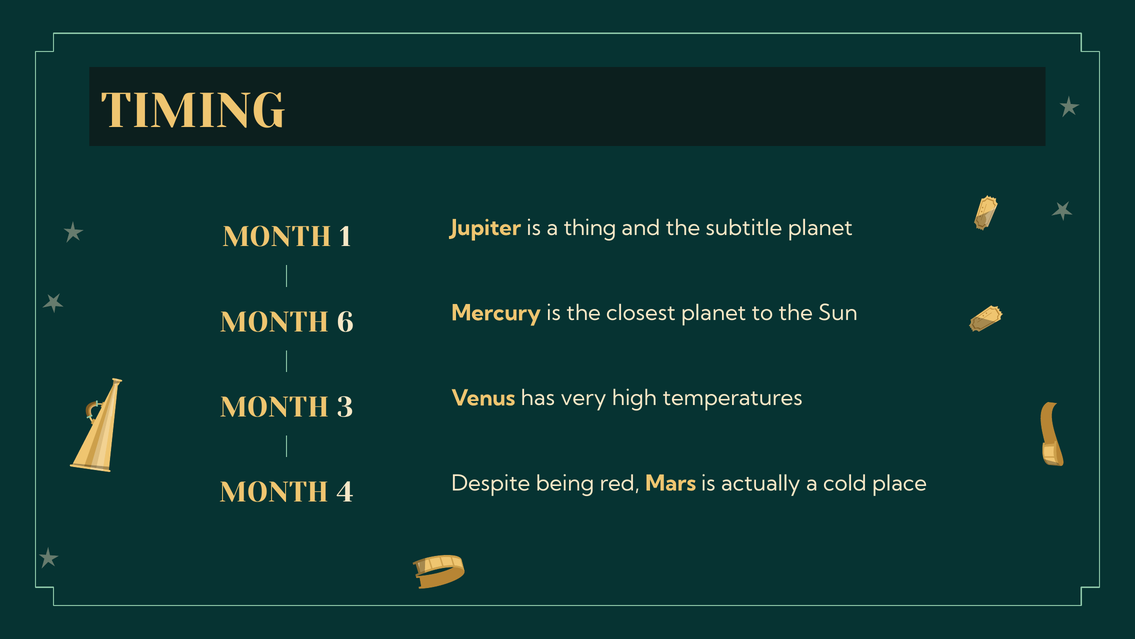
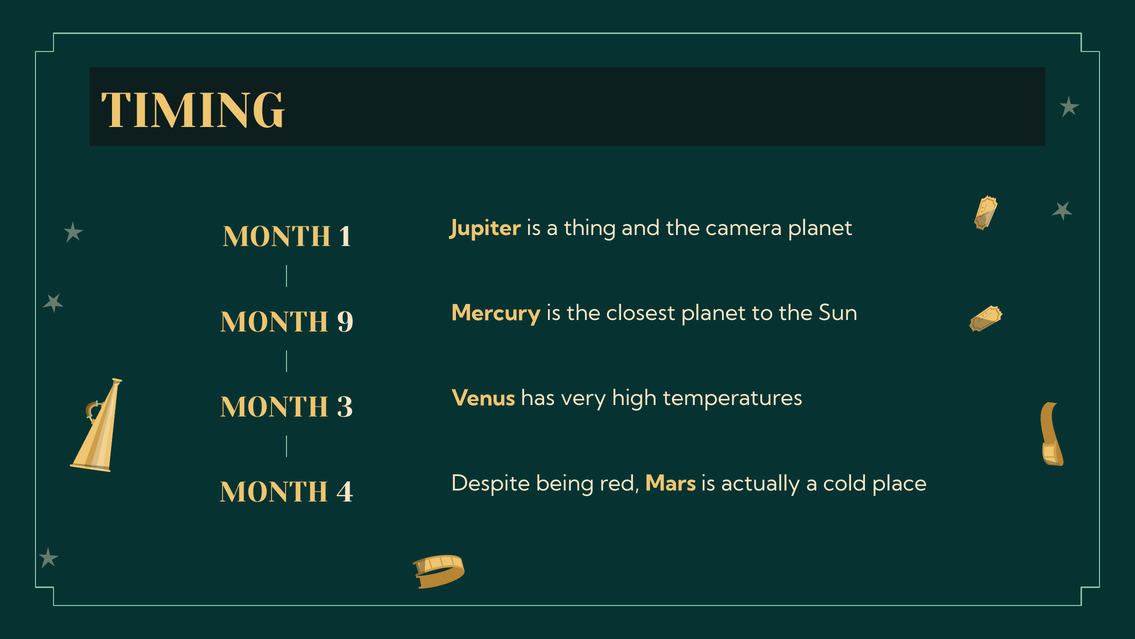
subtitle: subtitle -> camera (744, 228)
6: 6 -> 9 (346, 322)
